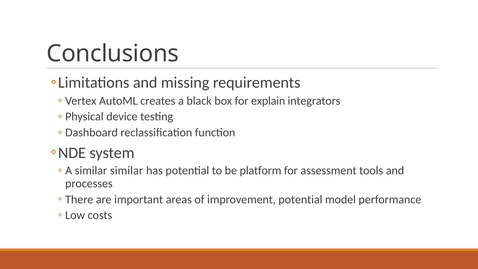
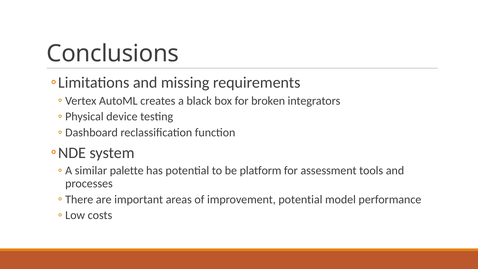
explain: explain -> broken (268, 101)
similar similar: similar -> palette (127, 171)
